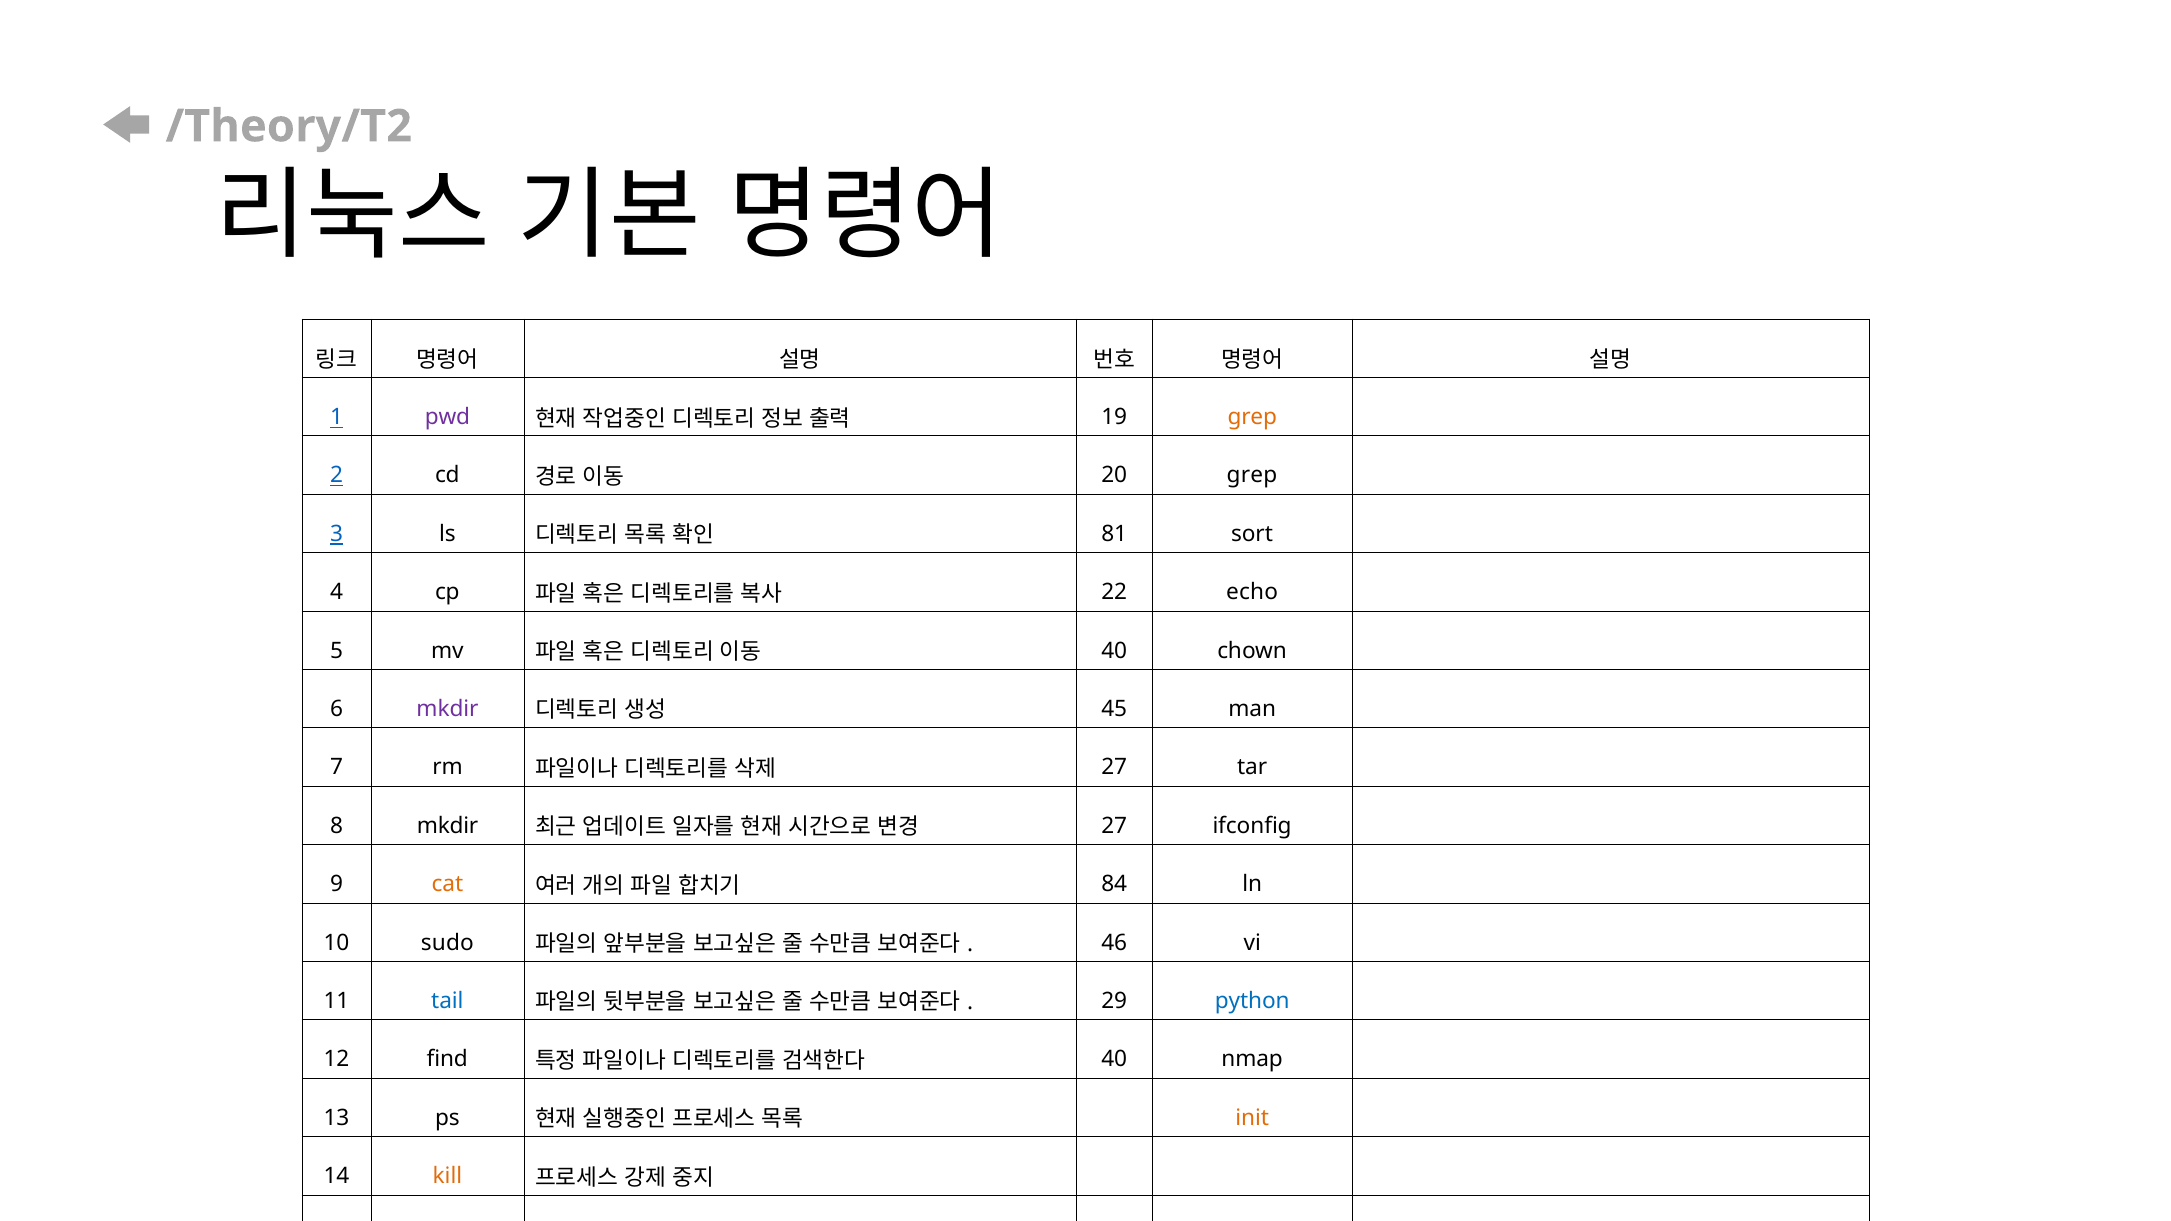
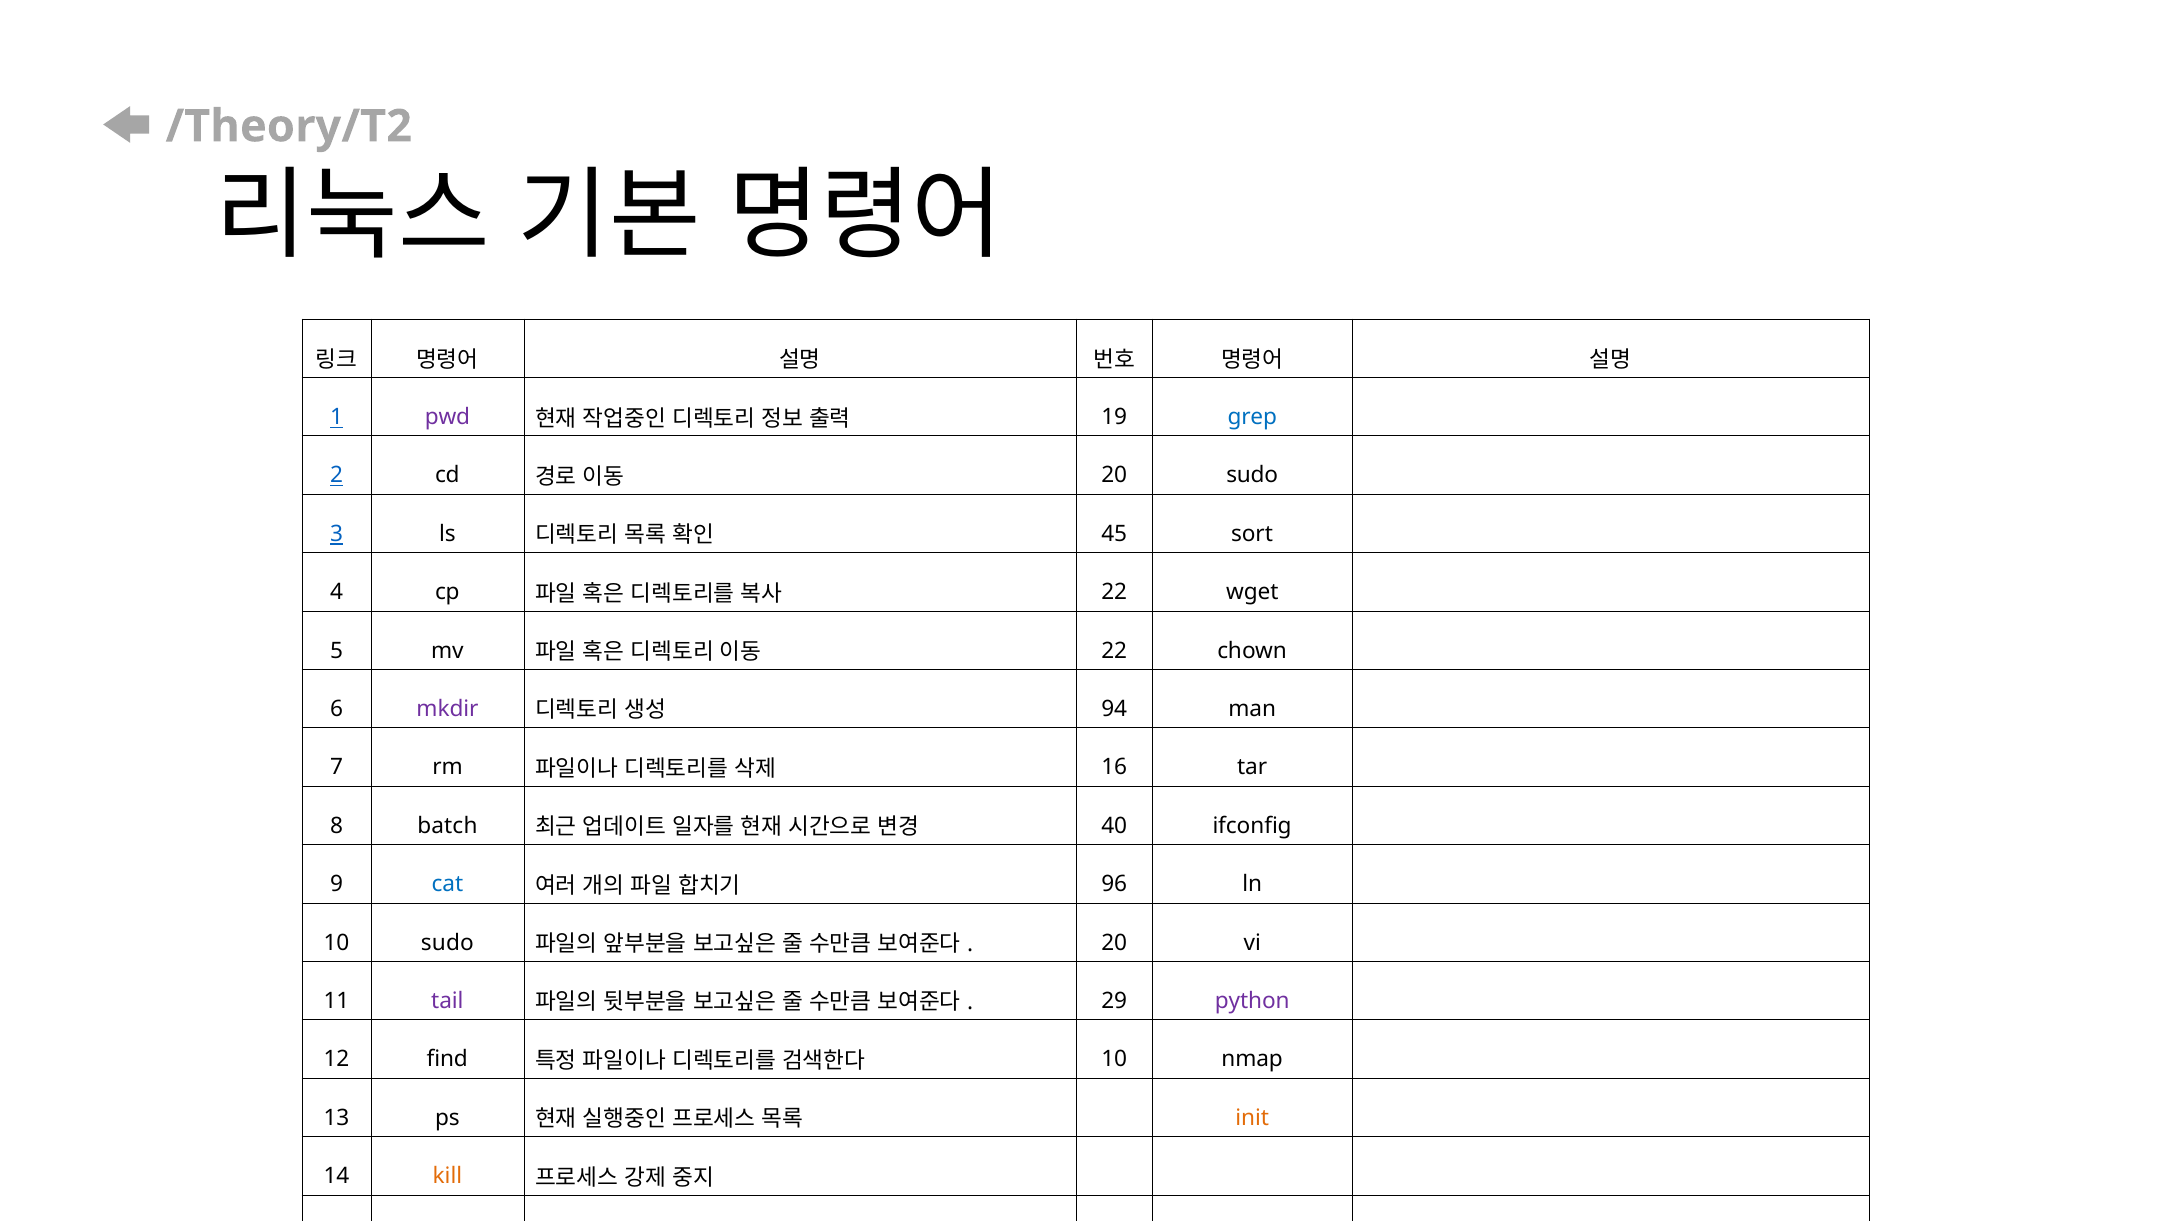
grep colour: orange -> blue (1252, 417)
20 grep: grep -> sudo (1252, 476)
81: 81 -> 45 (1114, 534)
22 echo: echo -> wget (1252, 592)
40: 40 -> 22 (1114, 651)
45: 45 -> 94 (1114, 709)
27: 27 -> 16 (1114, 768)
8 mkdir: mkdir -> batch (447, 826)
27: 27 -> 40 (1114, 826)
cat colour: orange -> blue (447, 884)
84: 84 -> 96 (1114, 884)
46: 46 -> 20 (1114, 943)
tail colour: blue -> purple (447, 1001)
python colour: blue -> purple (1252, 1001)
40: 40 -> 10 (1114, 1060)
